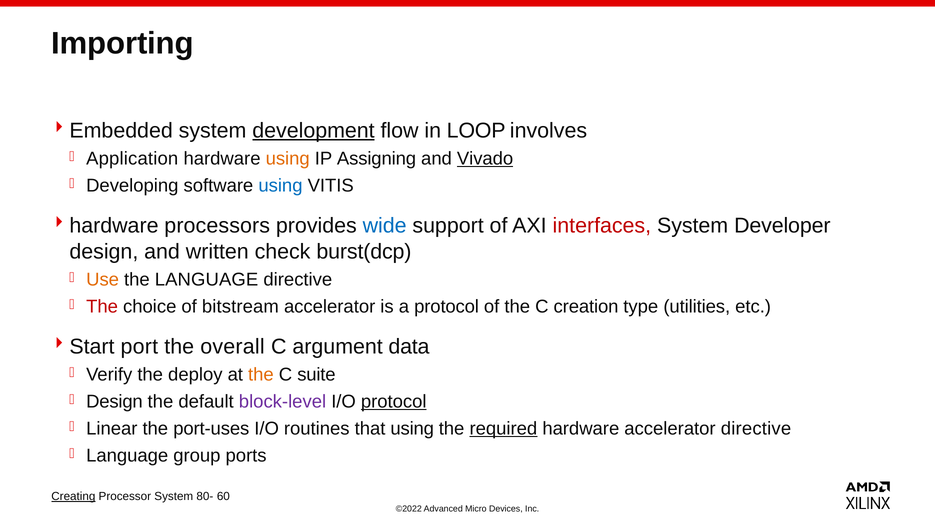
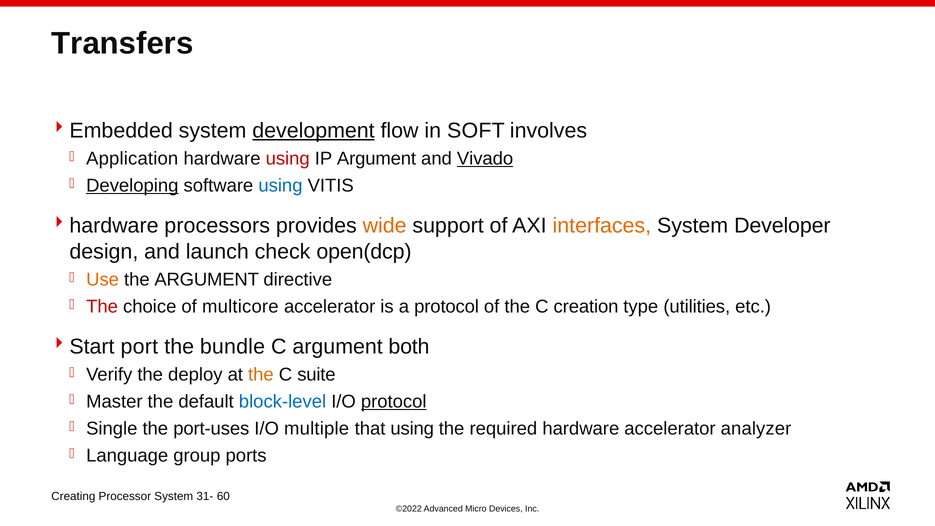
Importing: Importing -> Transfers (122, 44)
LOOP: LOOP -> SOFT (476, 131)
using colour: orange -> red (288, 159)
IP Assigning: Assigning -> Argument (377, 159)
Developing underline: none -> present (132, 186)
wide colour: blue -> orange (385, 226)
interfaces colour: red -> orange (602, 226)
written: written -> launch (217, 251)
burst(dcp: burst(dcp -> open(dcp (364, 251)
the LANGUAGE: LANGUAGE -> ARGUMENT (207, 279)
bitstream: bitstream -> multicore (240, 306)
overall: overall -> bundle (232, 347)
data: data -> both (409, 347)
Design: Design -> Master (114, 402)
block-level colour: purple -> blue (282, 402)
Linear: Linear -> Single (112, 429)
routines: routines -> multiple (317, 429)
required underline: present -> none (503, 429)
accelerator directive: directive -> analyzer (756, 429)
Creating underline: present -> none (73, 496)
80-: 80- -> 31- (205, 496)
